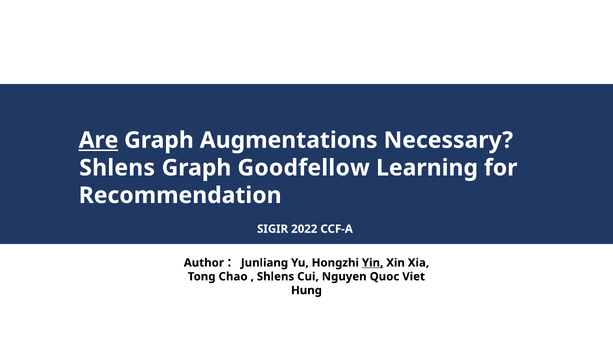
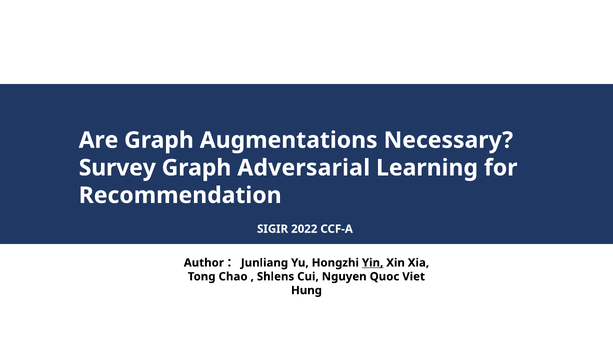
Are underline: present -> none (99, 140)
Shlens: Shlens -> Survey (117, 168)
Goodfellow: Goodfellow -> Adversarial (304, 168)
